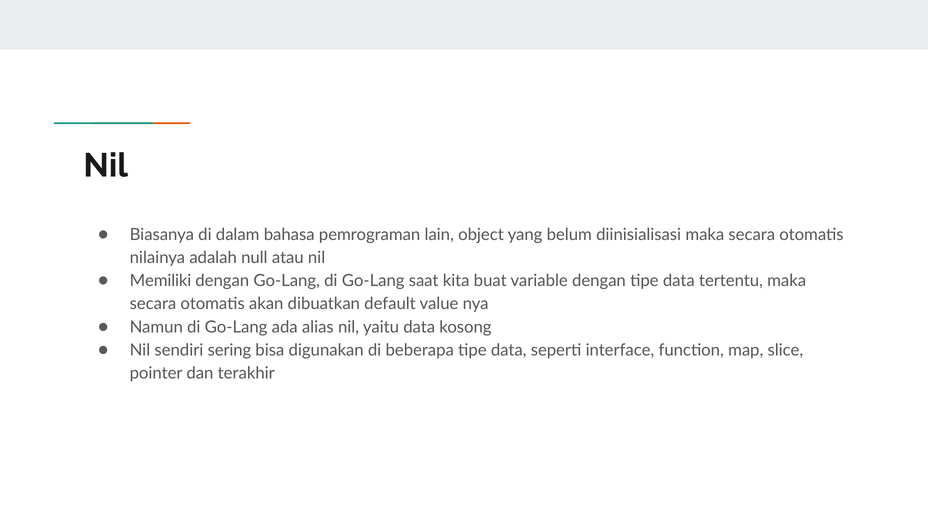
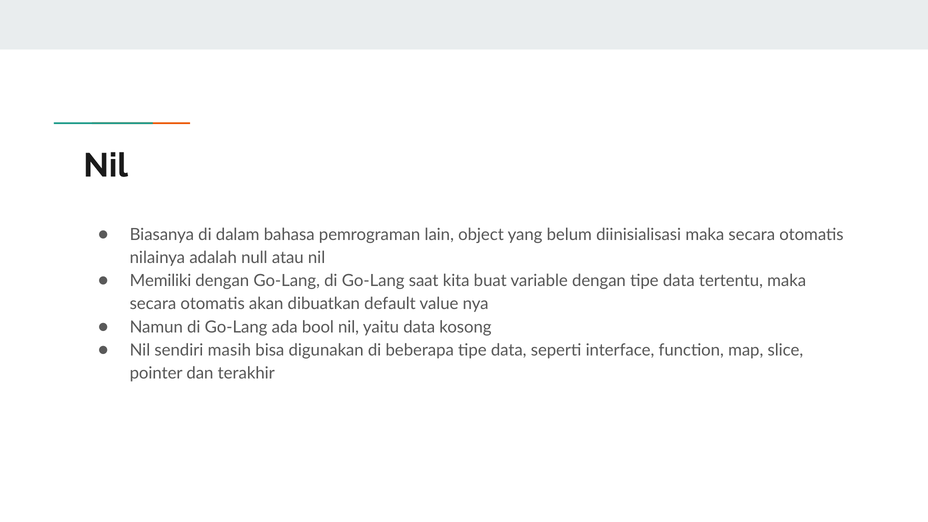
alias: alias -> bool (318, 327)
sering: sering -> masih (229, 350)
